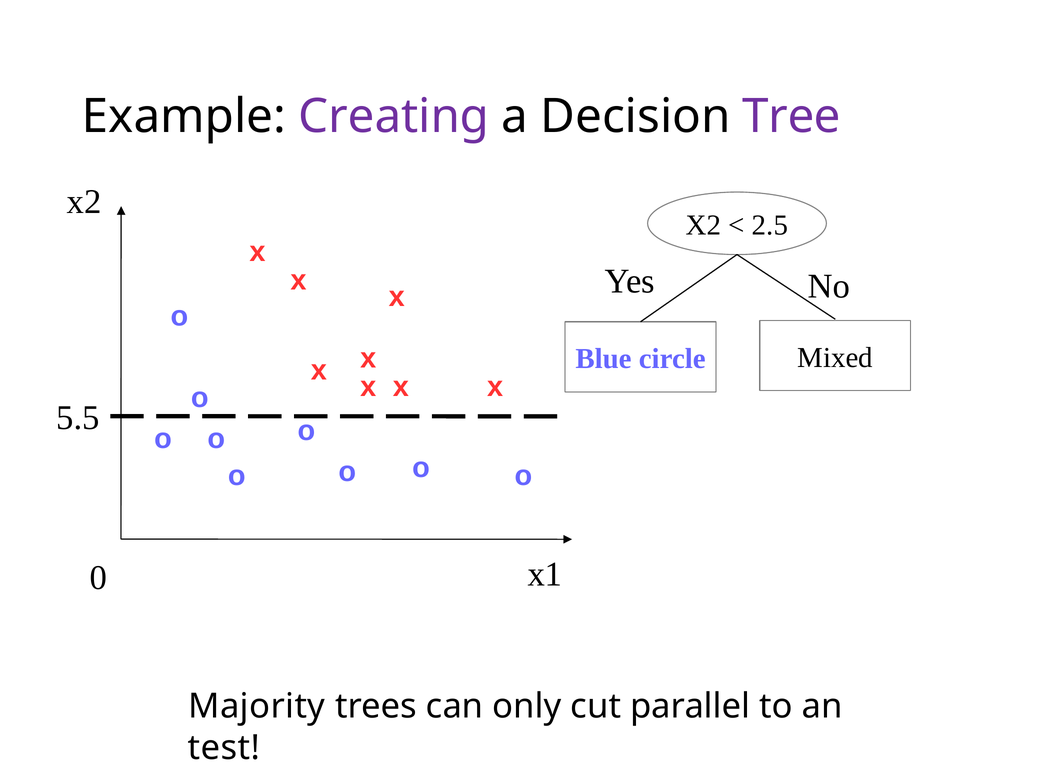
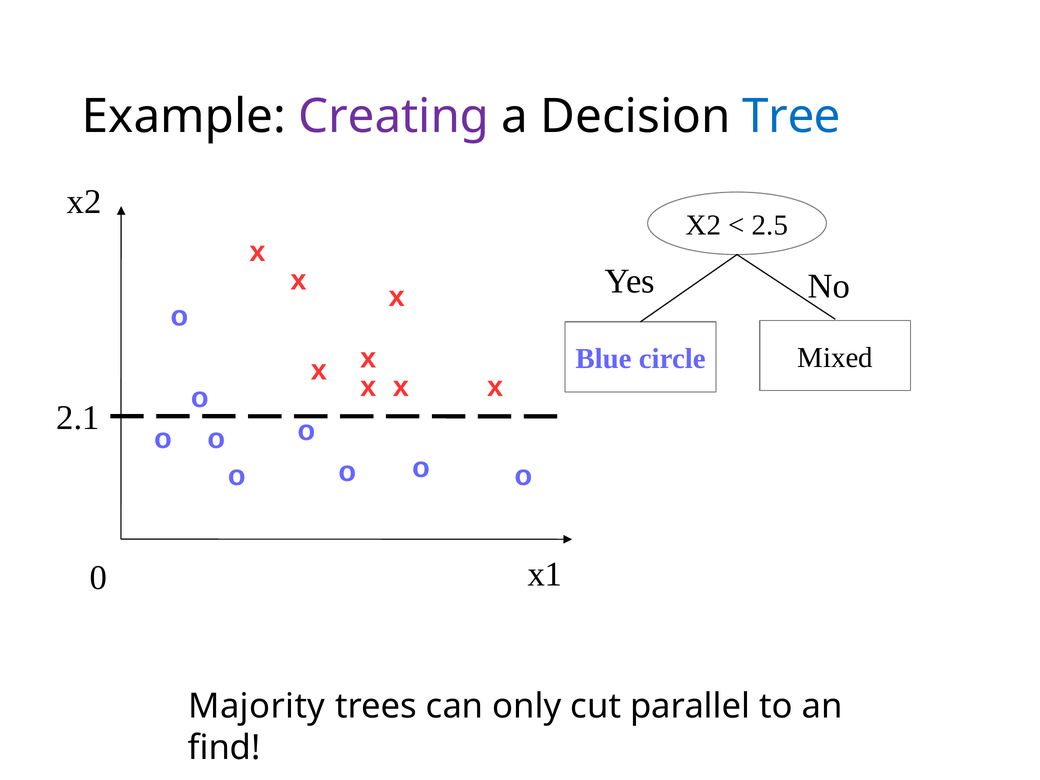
Tree colour: purple -> blue (792, 117)
5.5: 5.5 -> 2.1 (78, 418)
test: test -> find (224, 748)
